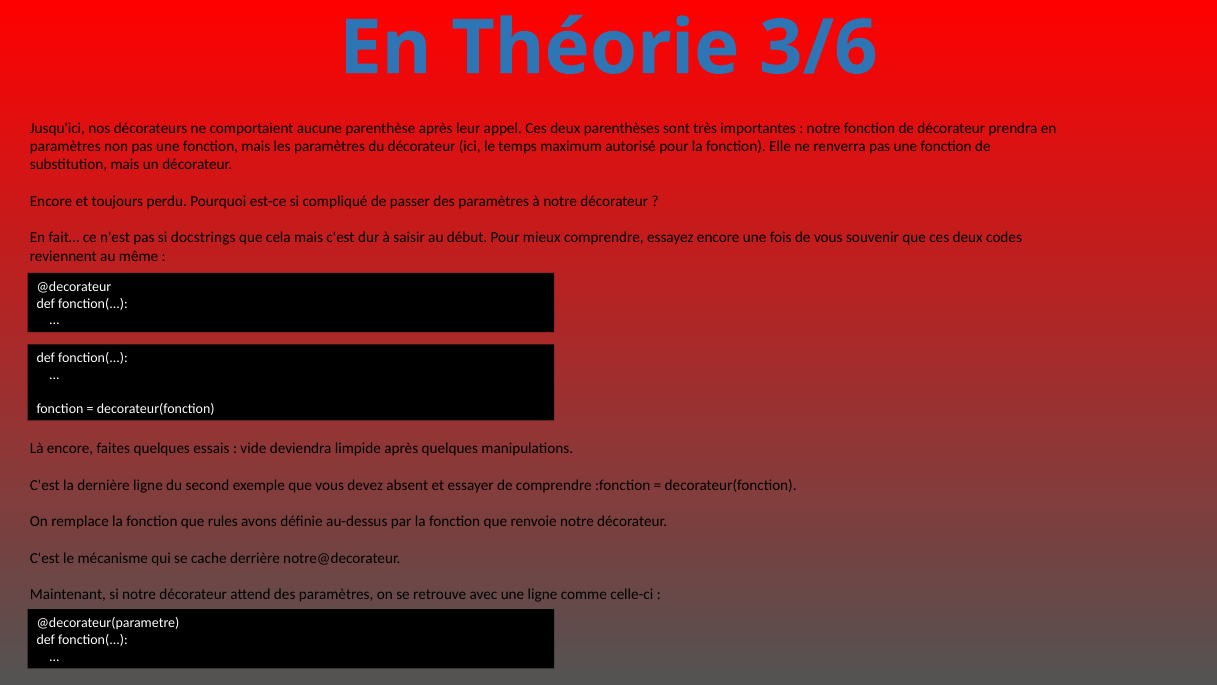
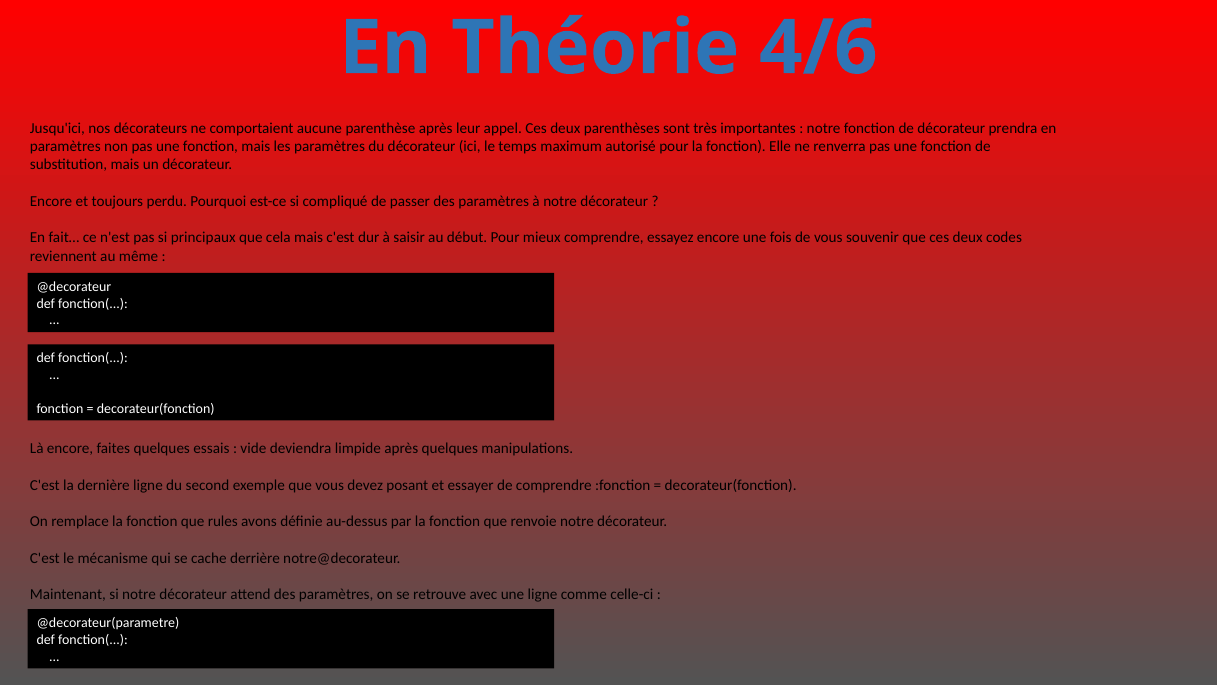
3/6: 3/6 -> 4/6 (818, 48)
docstrings: docstrings -> principaux (203, 238)
absent: absent -> posant (407, 485)
